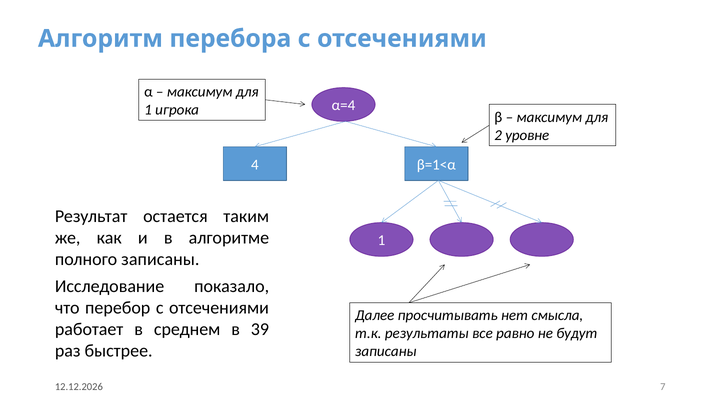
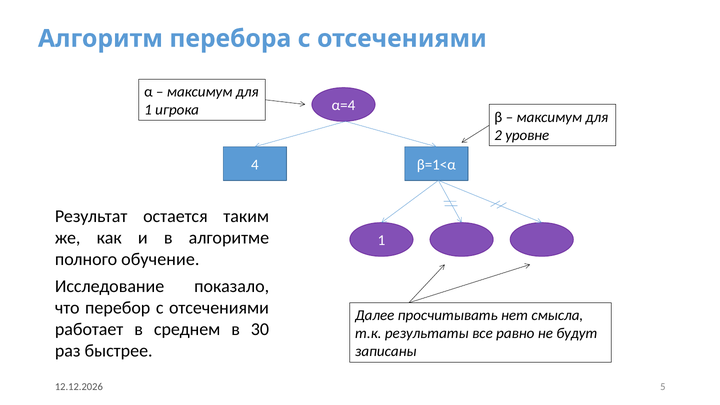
полного записаны: записаны -> обучение (160, 259)
39: 39 -> 30 (260, 329)
7: 7 -> 5 (663, 387)
